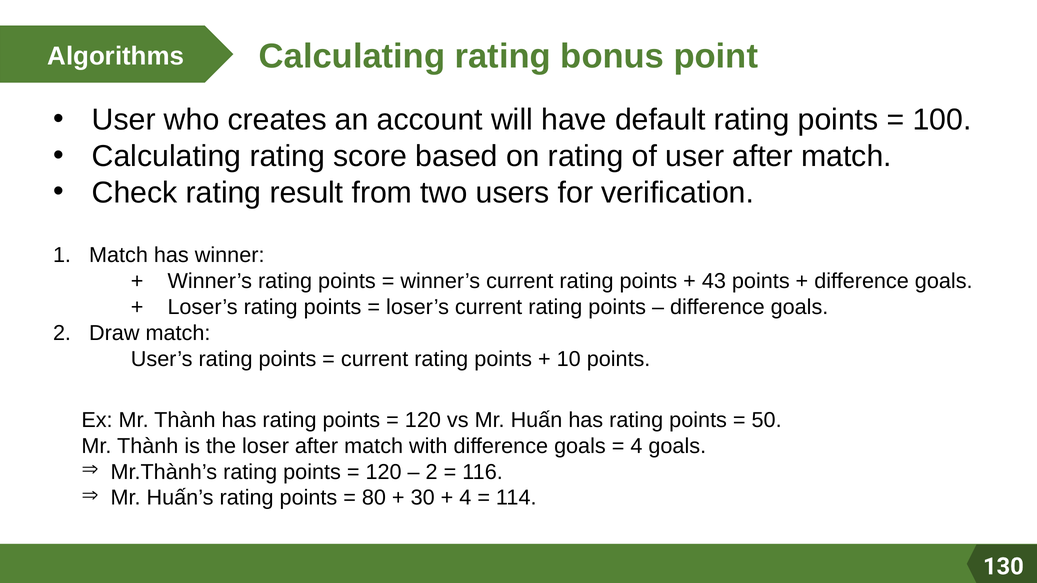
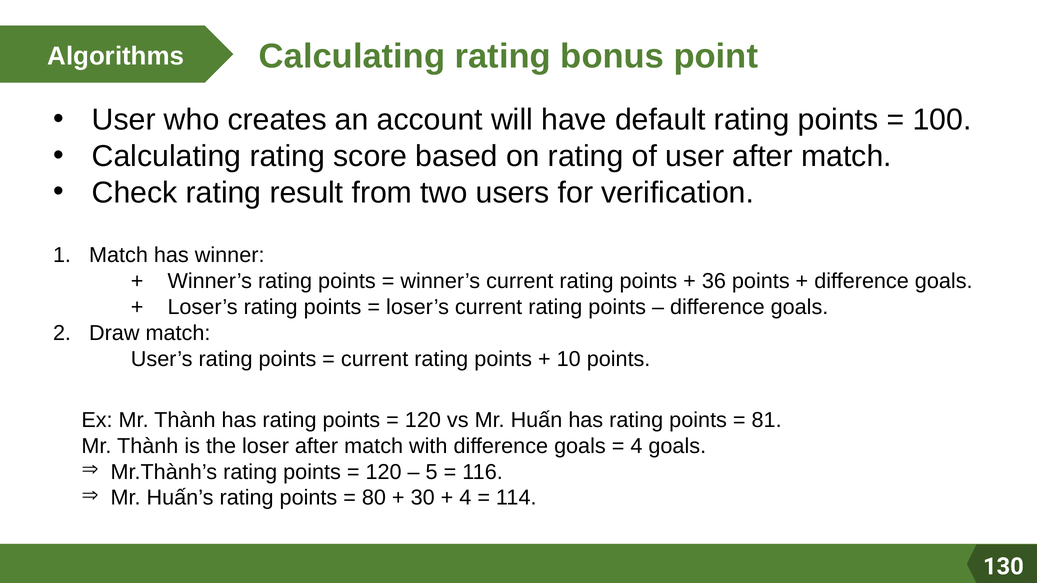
43: 43 -> 36 (714, 281)
50: 50 -> 81 (767, 420)
2: 2 -> 5 (432, 472)
